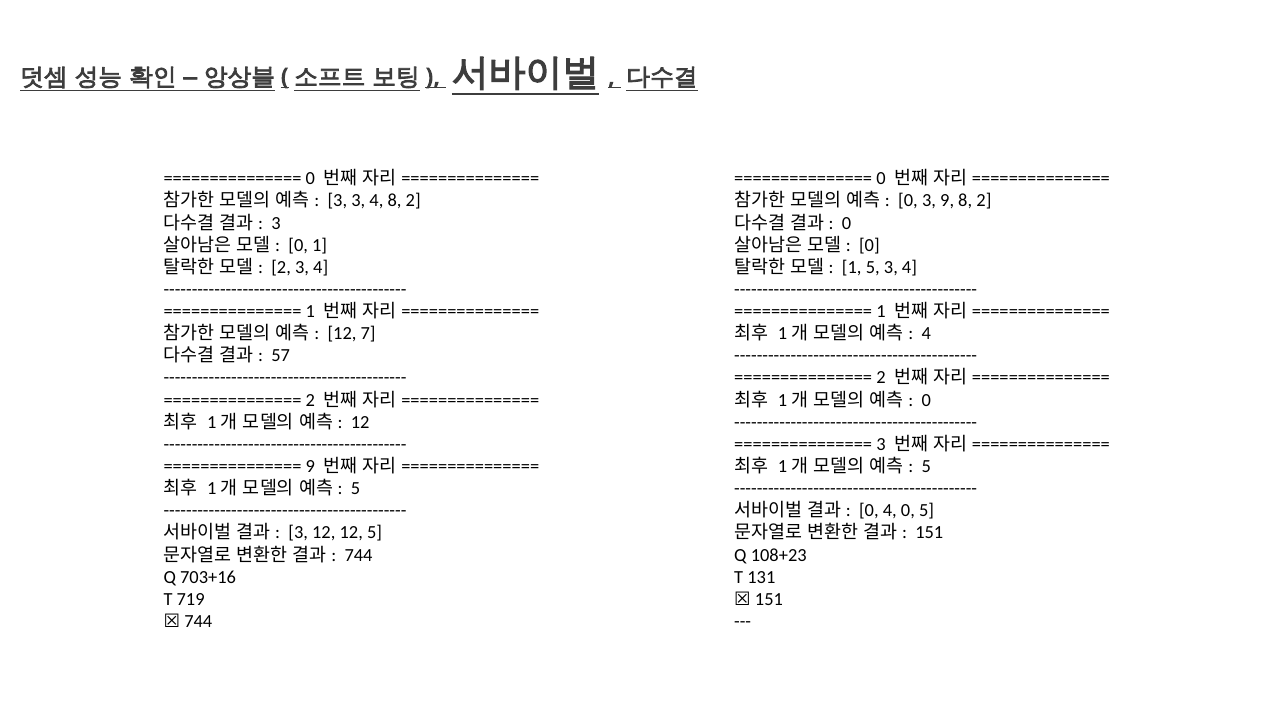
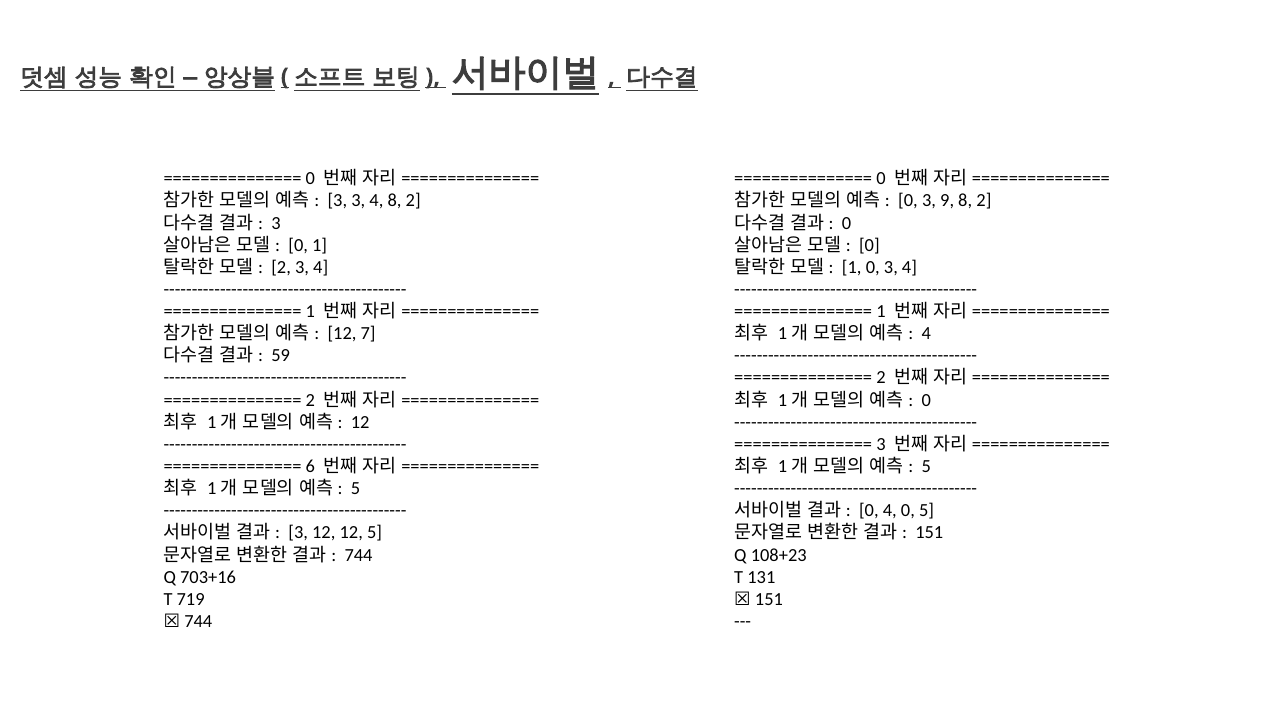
1 5: 5 -> 0 (873, 267)
57: 57 -> 59 (281, 356)
9: 9 -> 6 (310, 466)
